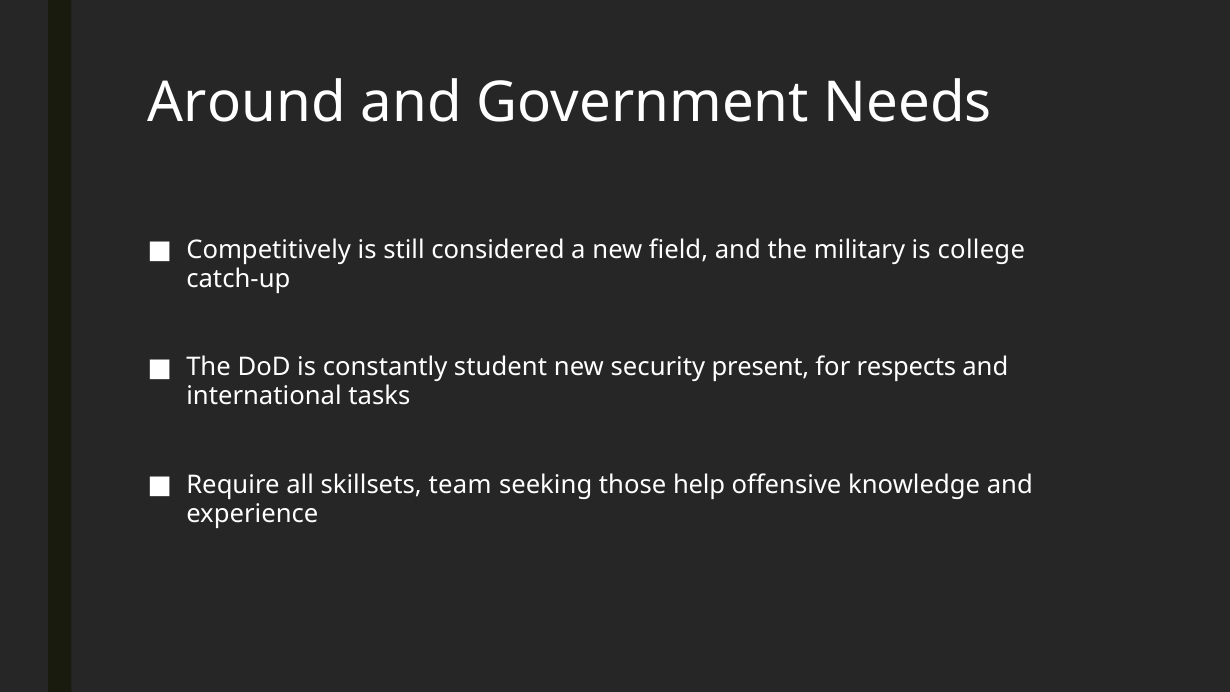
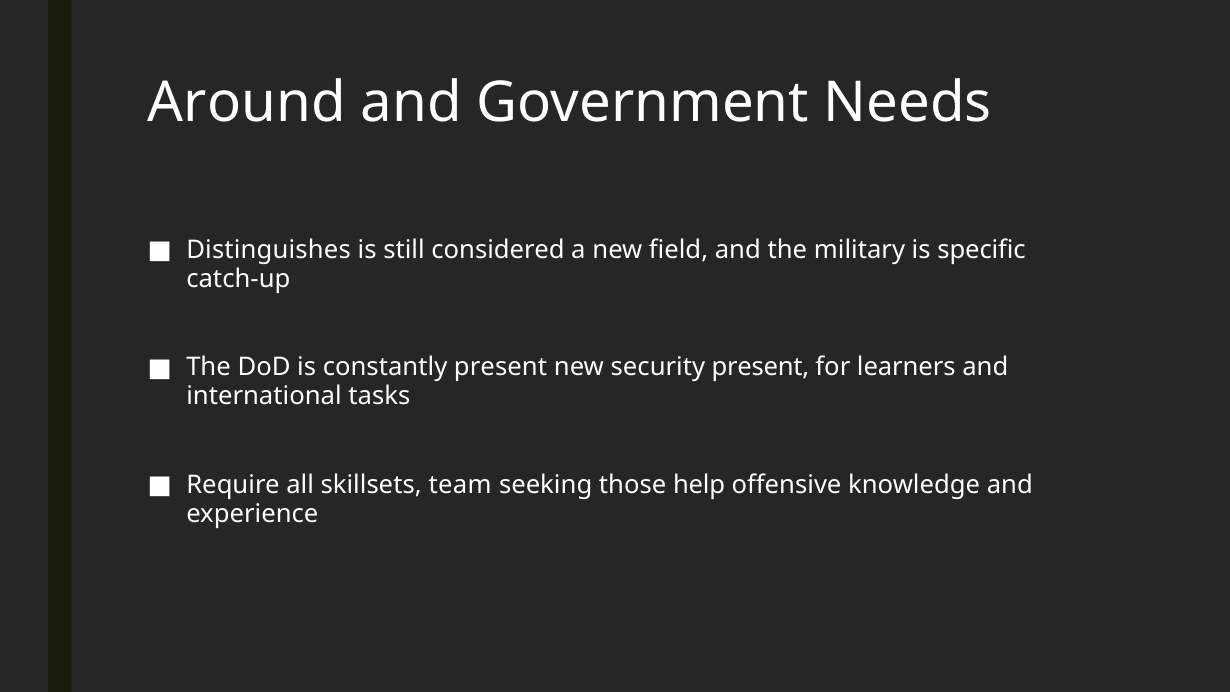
Competitively: Competitively -> Distinguishes (269, 250)
college: college -> specific (982, 250)
constantly student: student -> present (501, 367)
respects: respects -> learners (906, 367)
